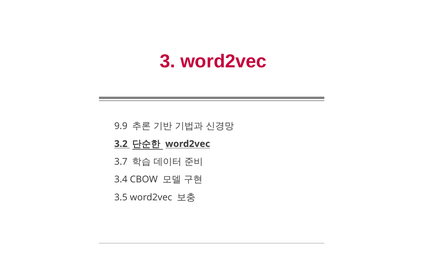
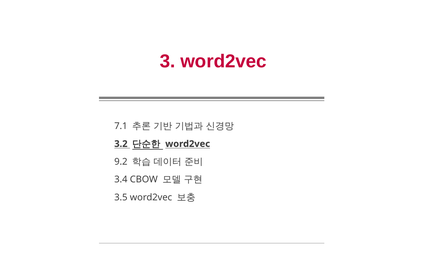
9.9: 9.9 -> 7.1 (121, 126)
3.7: 3.7 -> 9.2 (121, 162)
